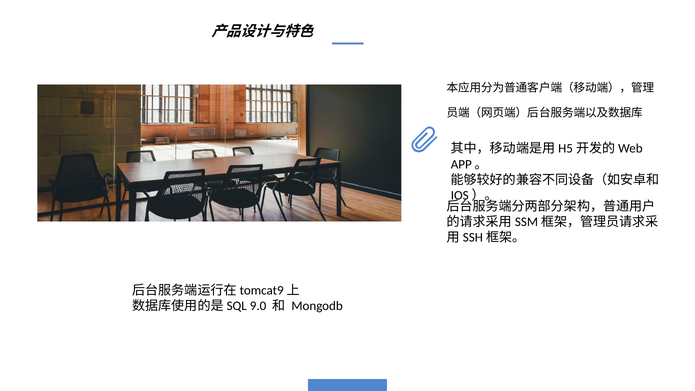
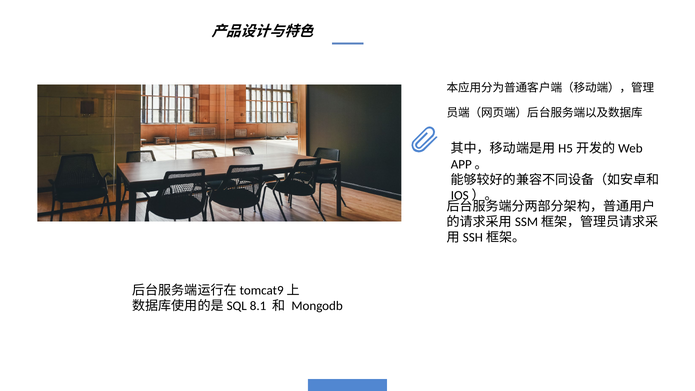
9.0: 9.0 -> 8.1 (258, 306)
